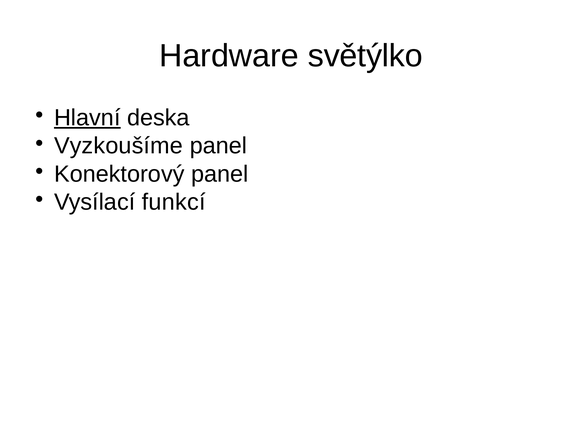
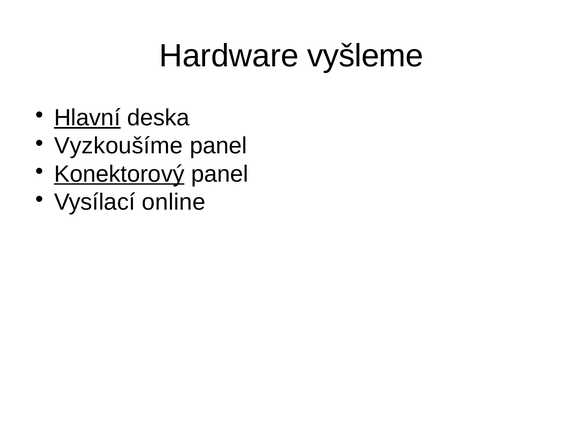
světýlko: světýlko -> vyšleme (365, 56)
Konektorový underline: none -> present (119, 174)
funkcí: funkcí -> online (174, 202)
